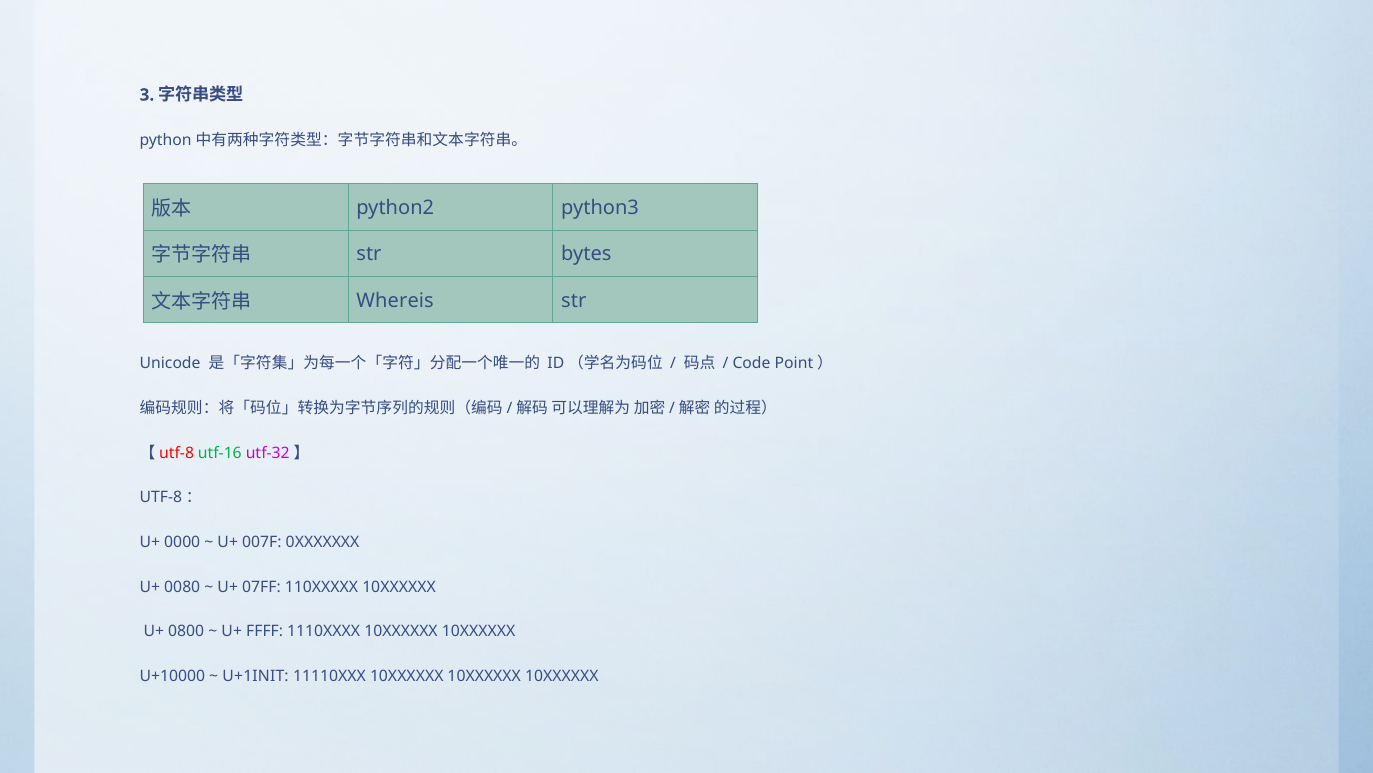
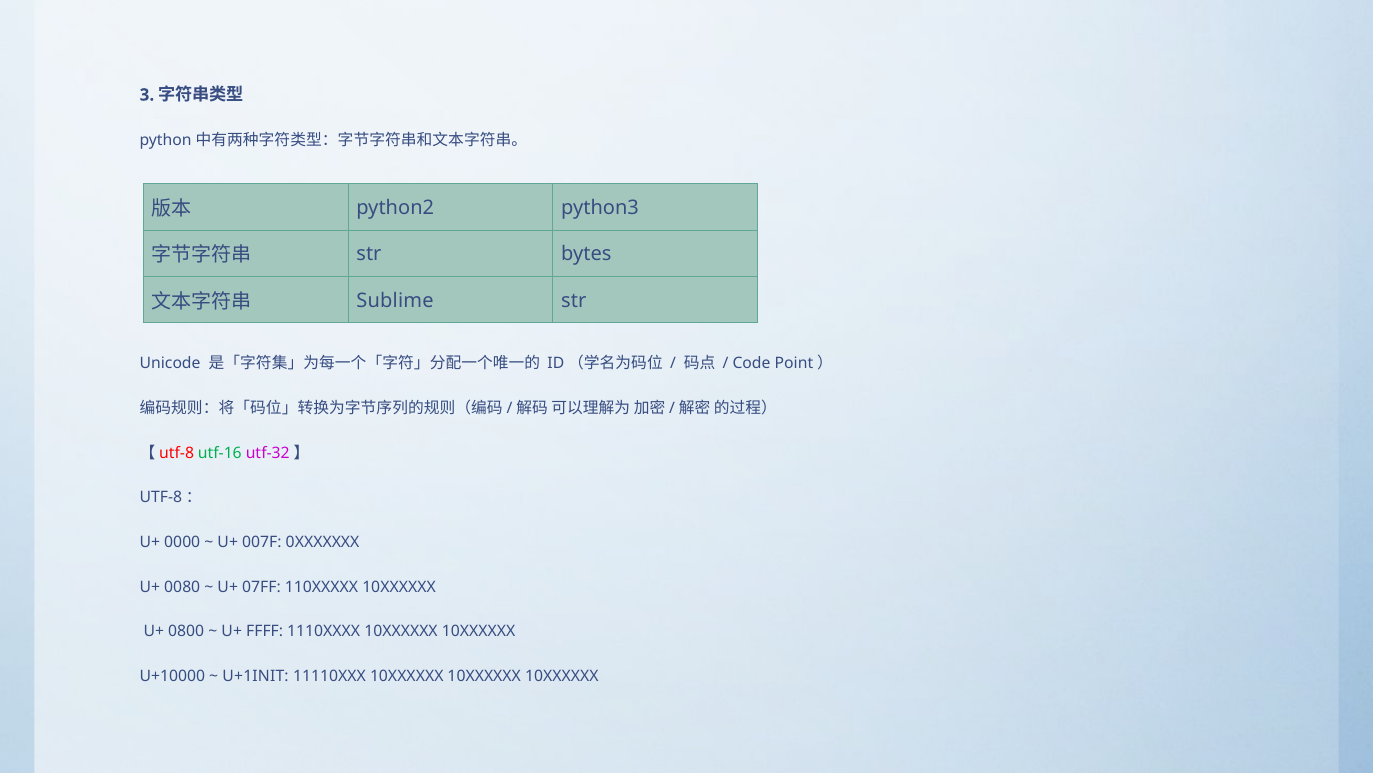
Whereis: Whereis -> Sublime (395, 301)
